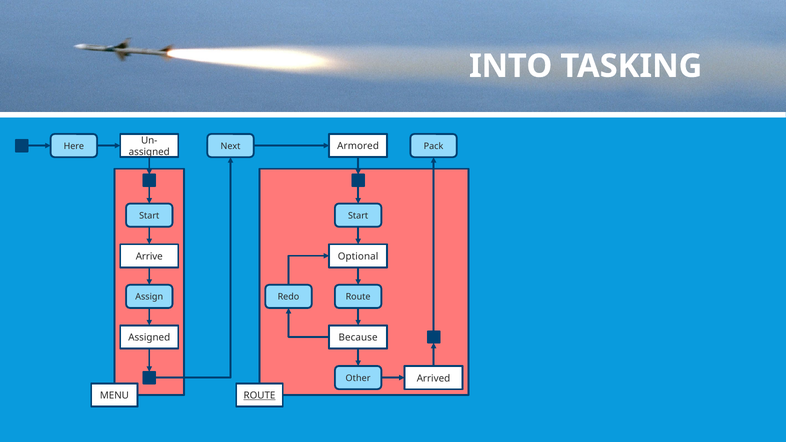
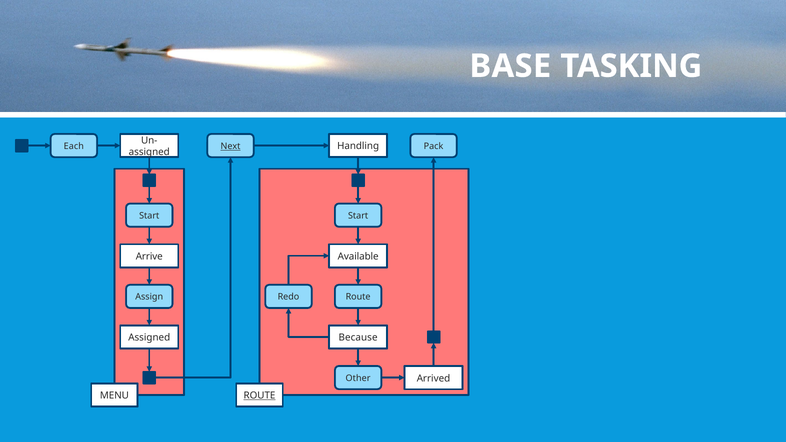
INTO: INTO -> BASE (510, 66)
Armored: Armored -> Handling (358, 146)
Here: Here -> Each (74, 146)
Next underline: none -> present (230, 146)
Optional: Optional -> Available (358, 257)
